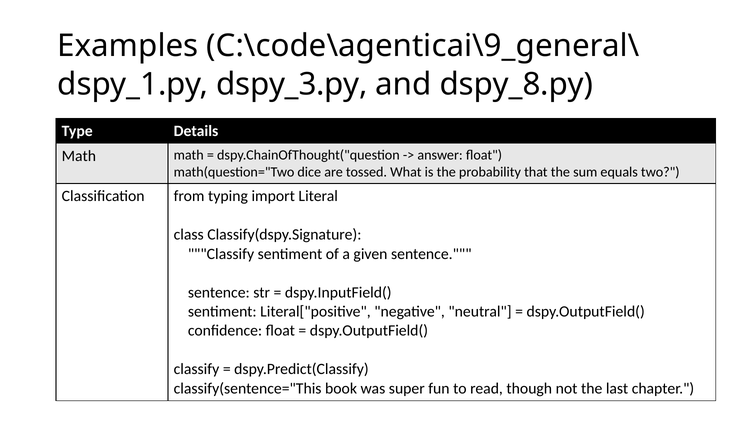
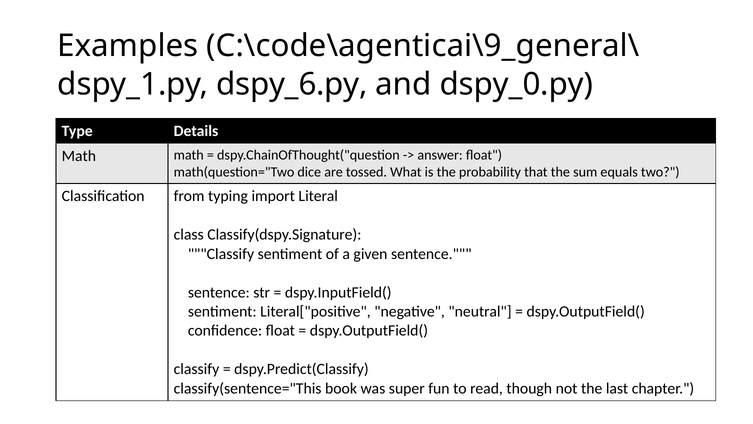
dspy_3.py: dspy_3.py -> dspy_6.py (292, 84)
dspy_8.py: dspy_8.py -> dspy_0.py (516, 84)
